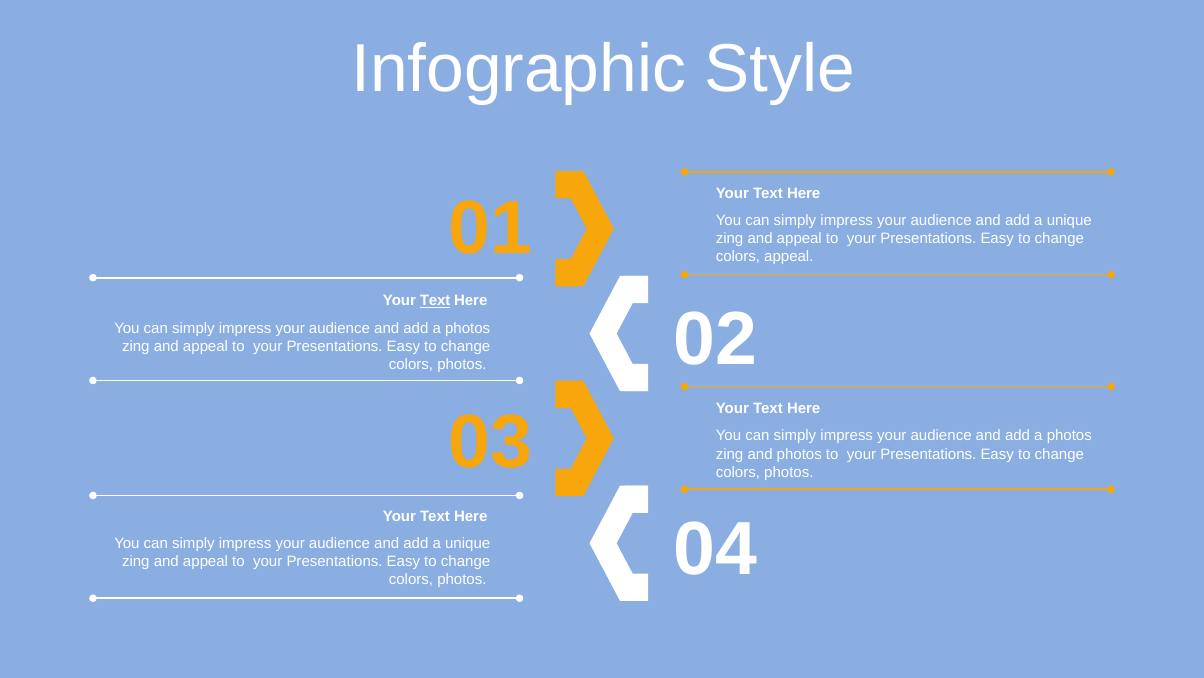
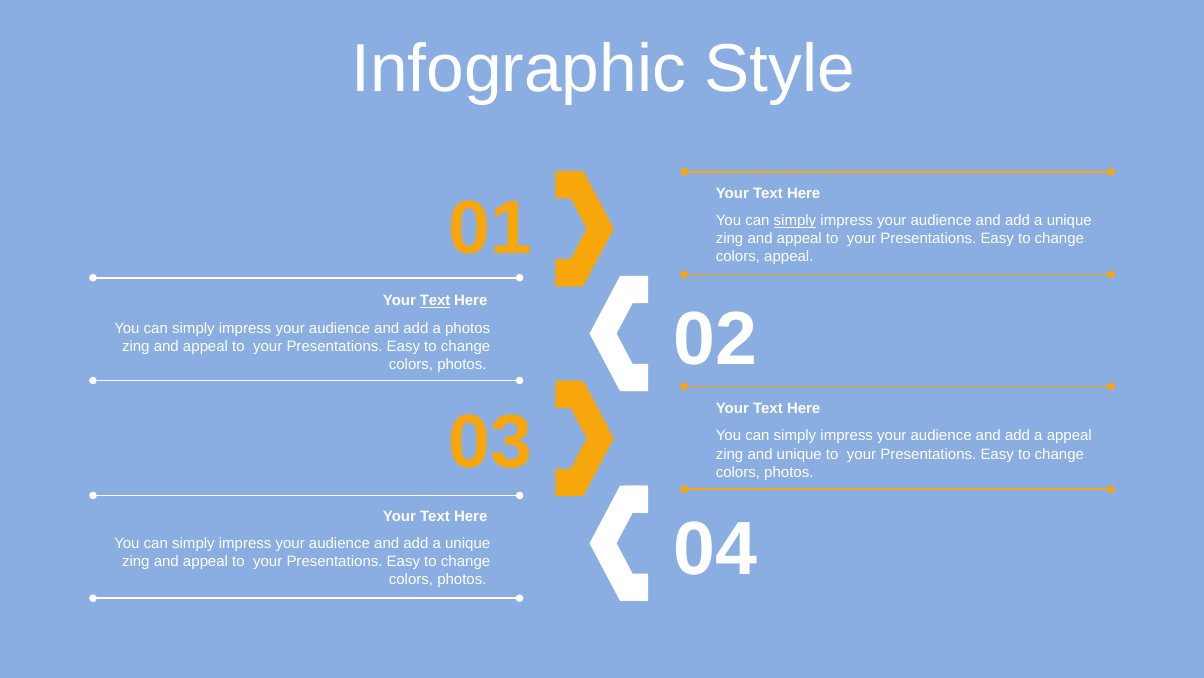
simply underline: none -> present (795, 220)
photos: photos -> appeal (1069, 436)
and photos: photos -> unique (799, 454)
